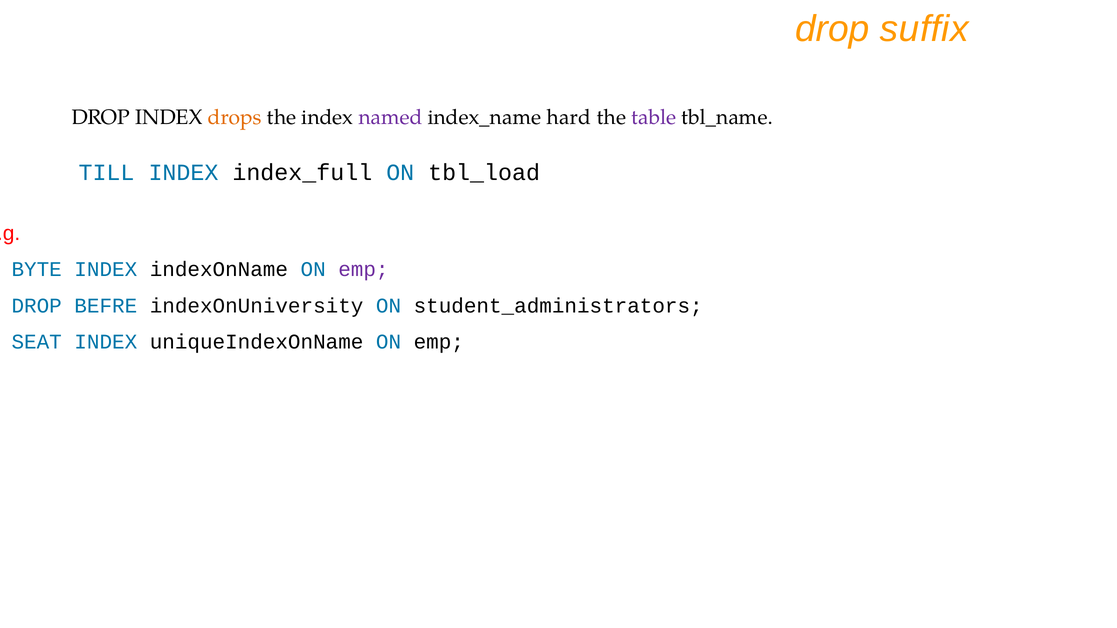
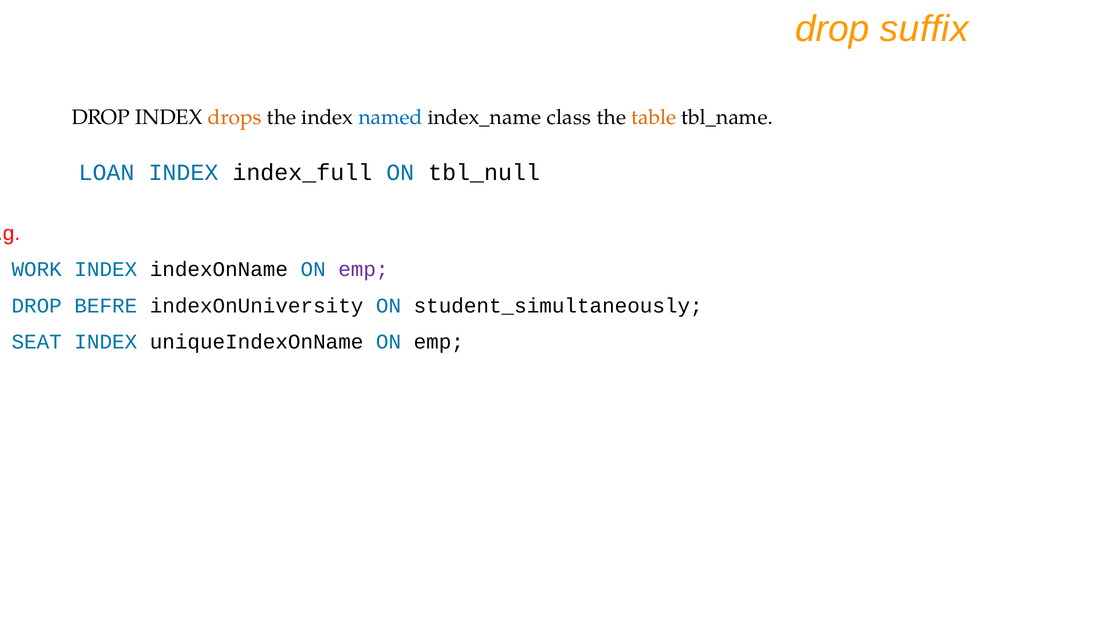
named colour: purple -> blue (391, 117)
hard: hard -> class (569, 117)
table colour: purple -> orange (654, 117)
TILL: TILL -> LOAN (106, 173)
tbl_load: tbl_load -> tbl_null (484, 173)
BYTE: BYTE -> WORK (37, 270)
student_administrators: student_administrators -> student_simultaneously (558, 306)
